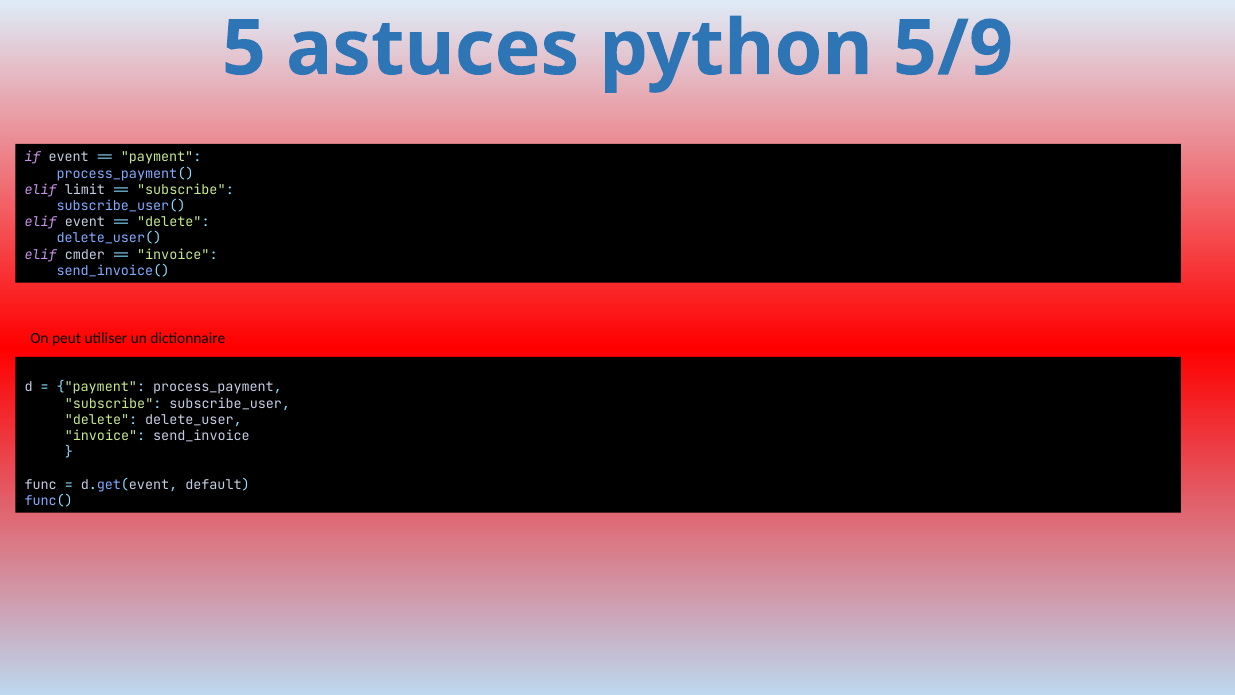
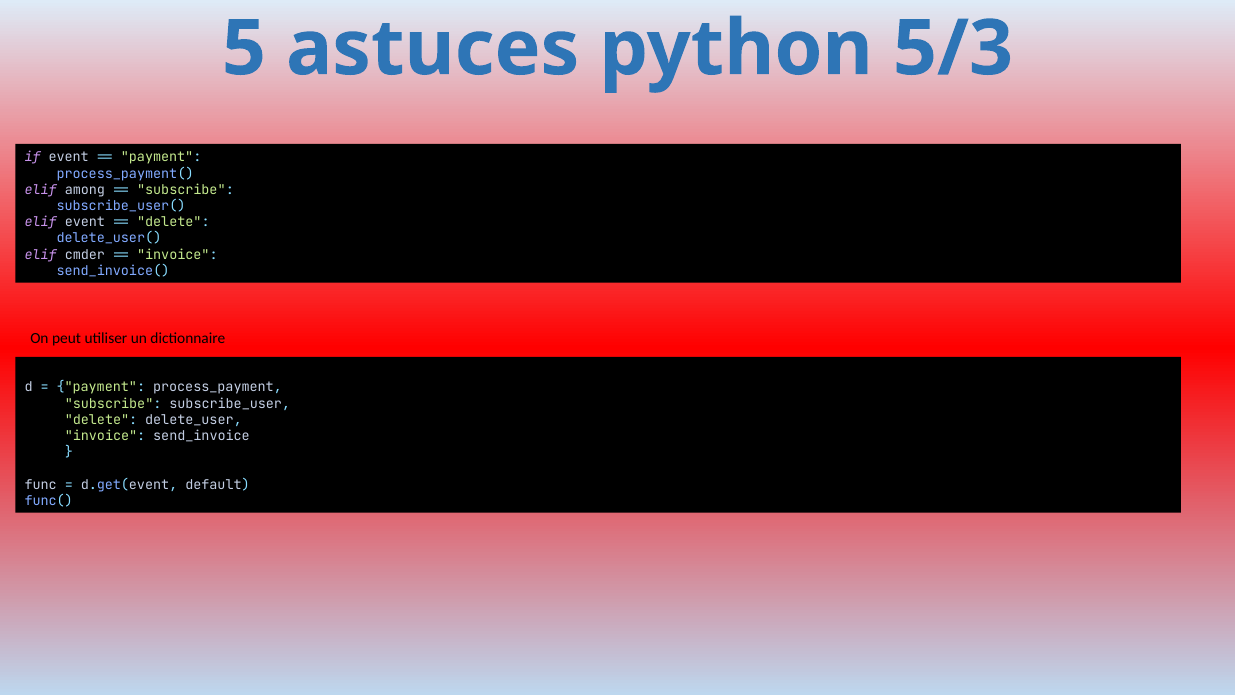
5/9: 5/9 -> 5/3 (953, 49)
limit: limit -> among (85, 190)
